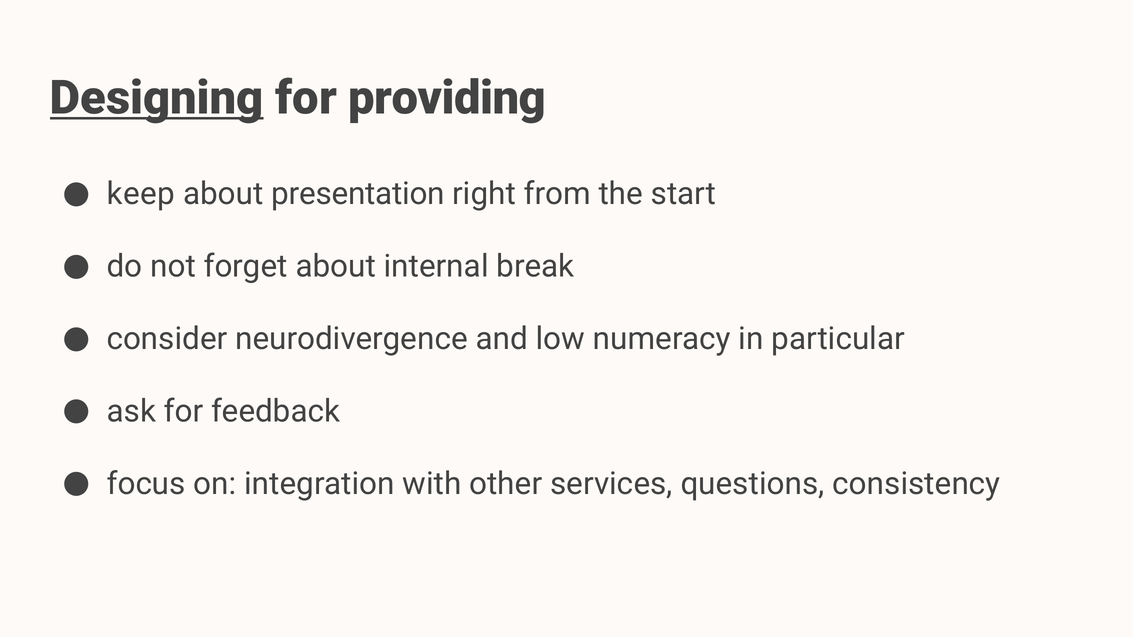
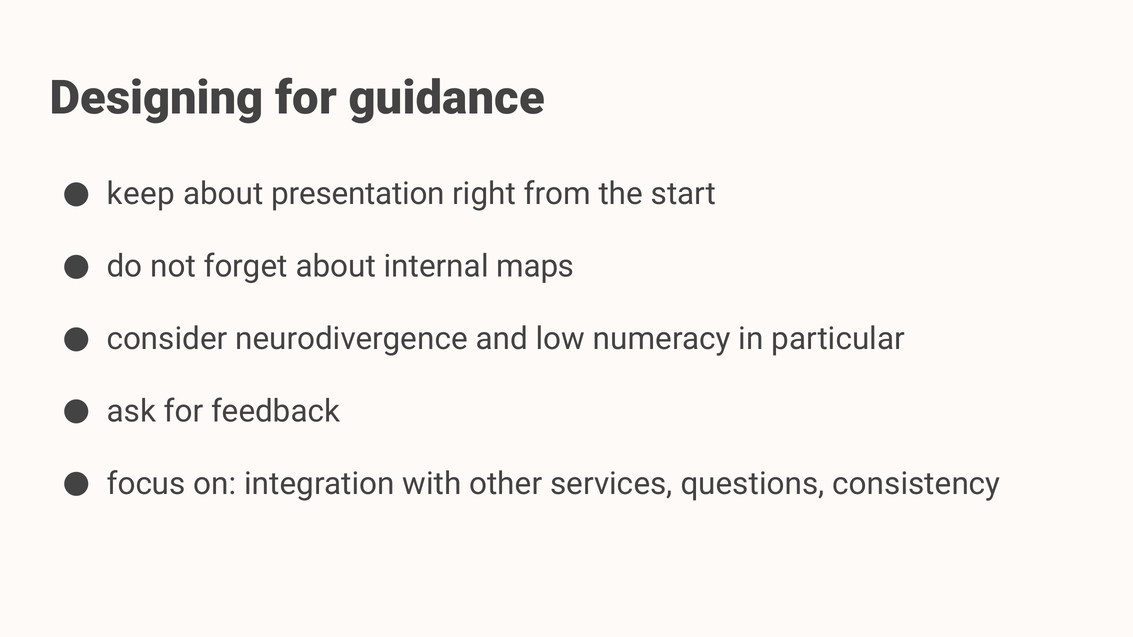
Designing underline: present -> none (157, 98)
providing: providing -> guidance (447, 98)
break: break -> maps (535, 267)
